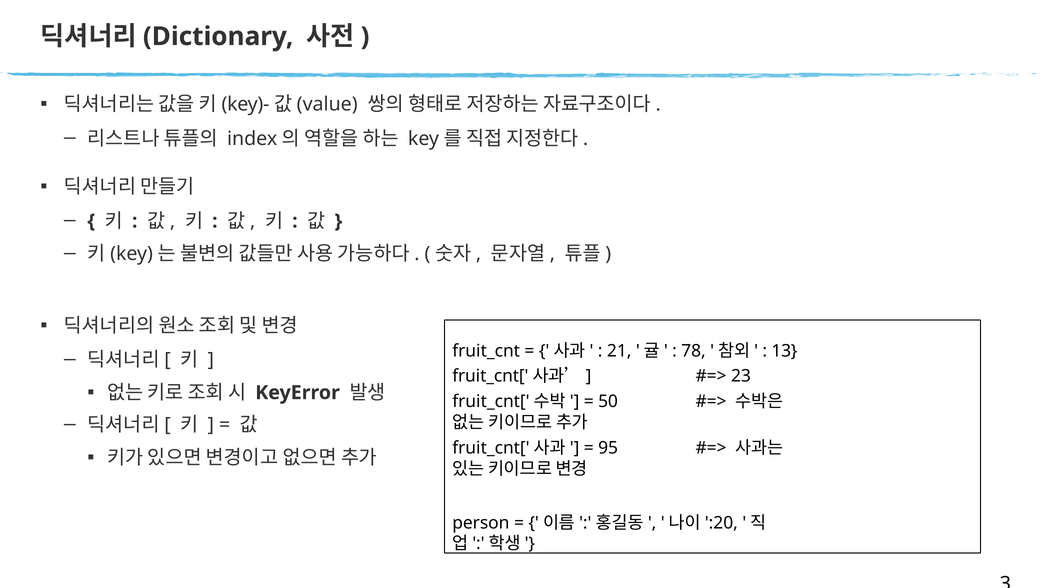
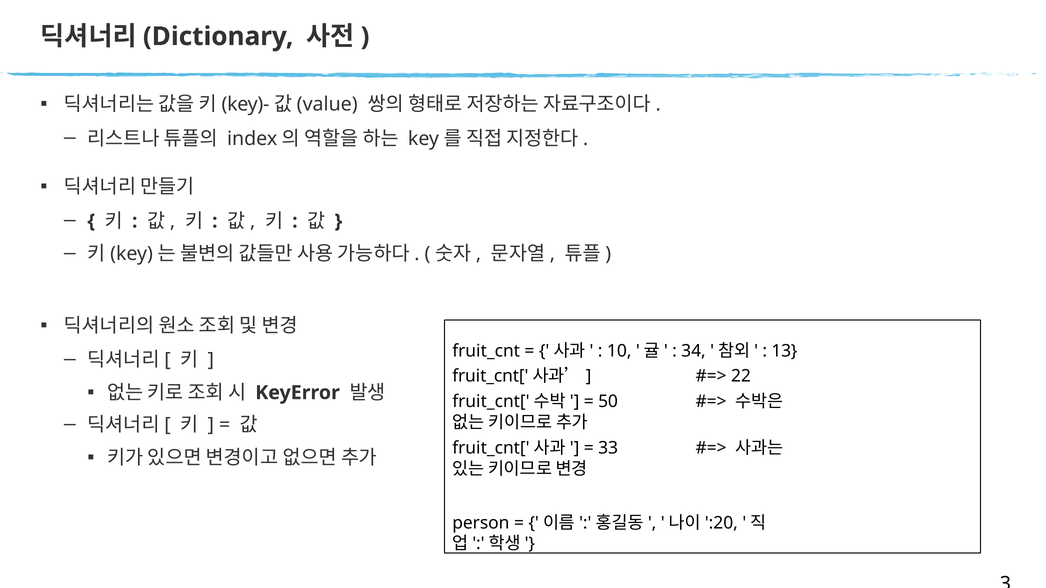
21: 21 -> 10 (619, 351)
78: 78 -> 34 (694, 351)
23: 23 -> 22 (741, 376)
95: 95 -> 33 (608, 448)
